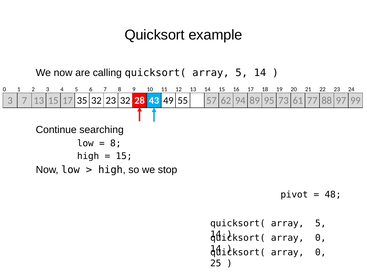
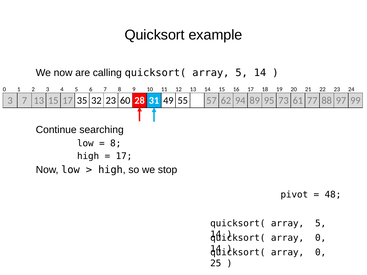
23 32: 32 -> 60 (125, 101)
43: 43 -> 31 (154, 101)
15: 15 -> 17 (124, 156)
